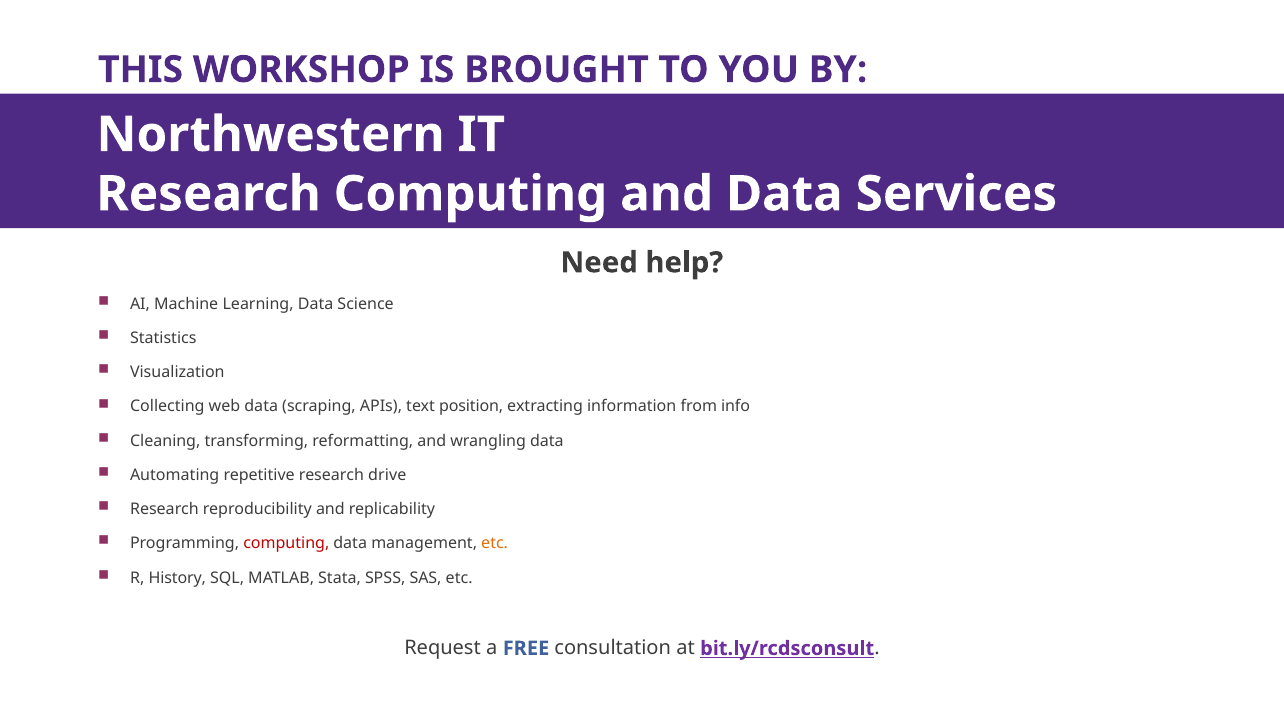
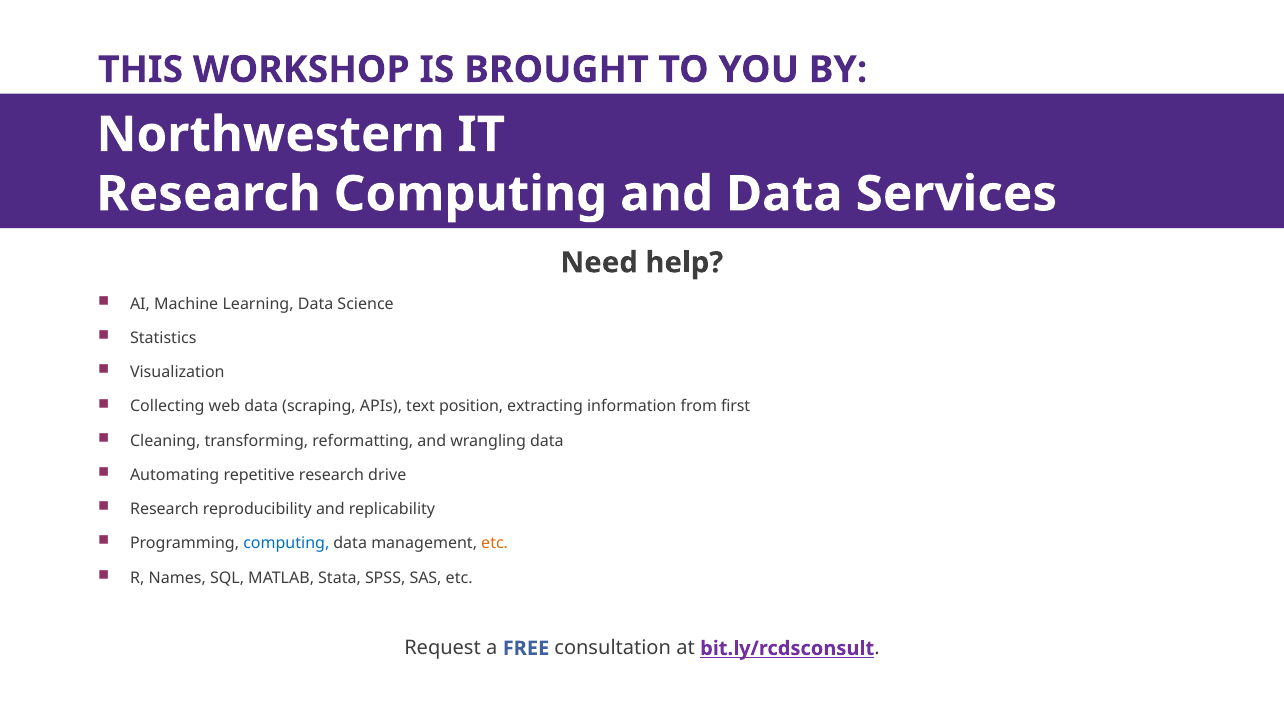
info: info -> first (736, 407)
computing colour: red -> blue (286, 544)
History: History -> Names (177, 578)
